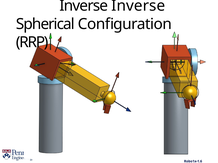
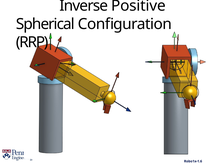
Inverse Inverse: Inverse -> Positive (138, 6)
